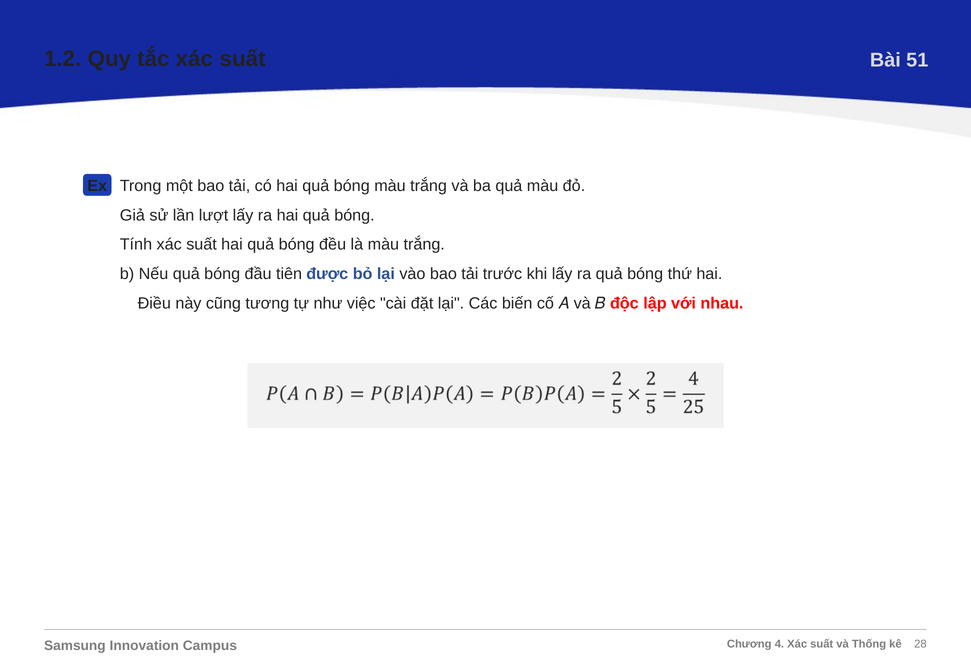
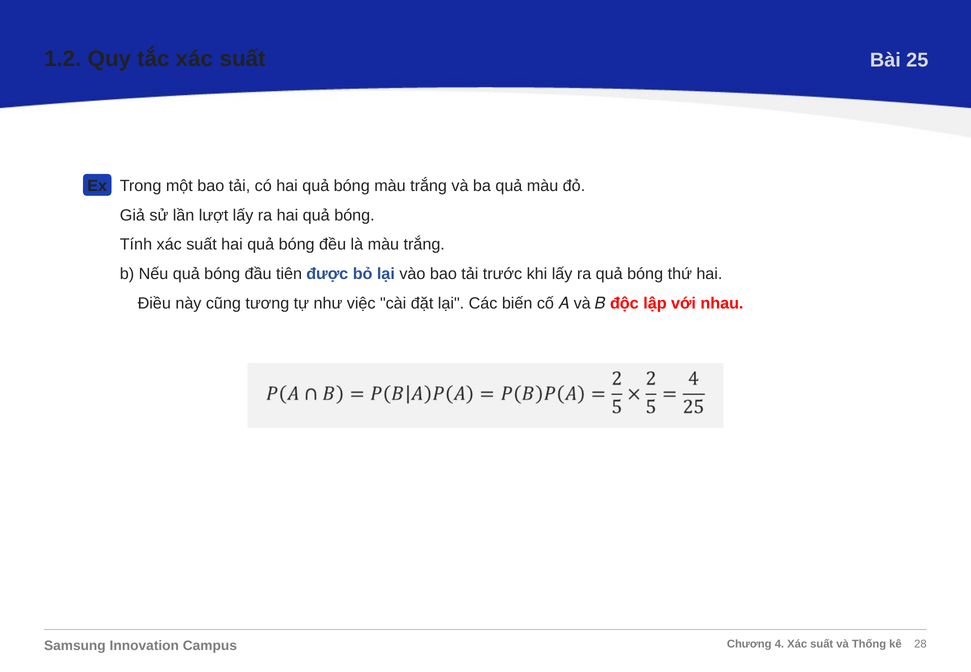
51: 51 -> 25 (917, 60)
